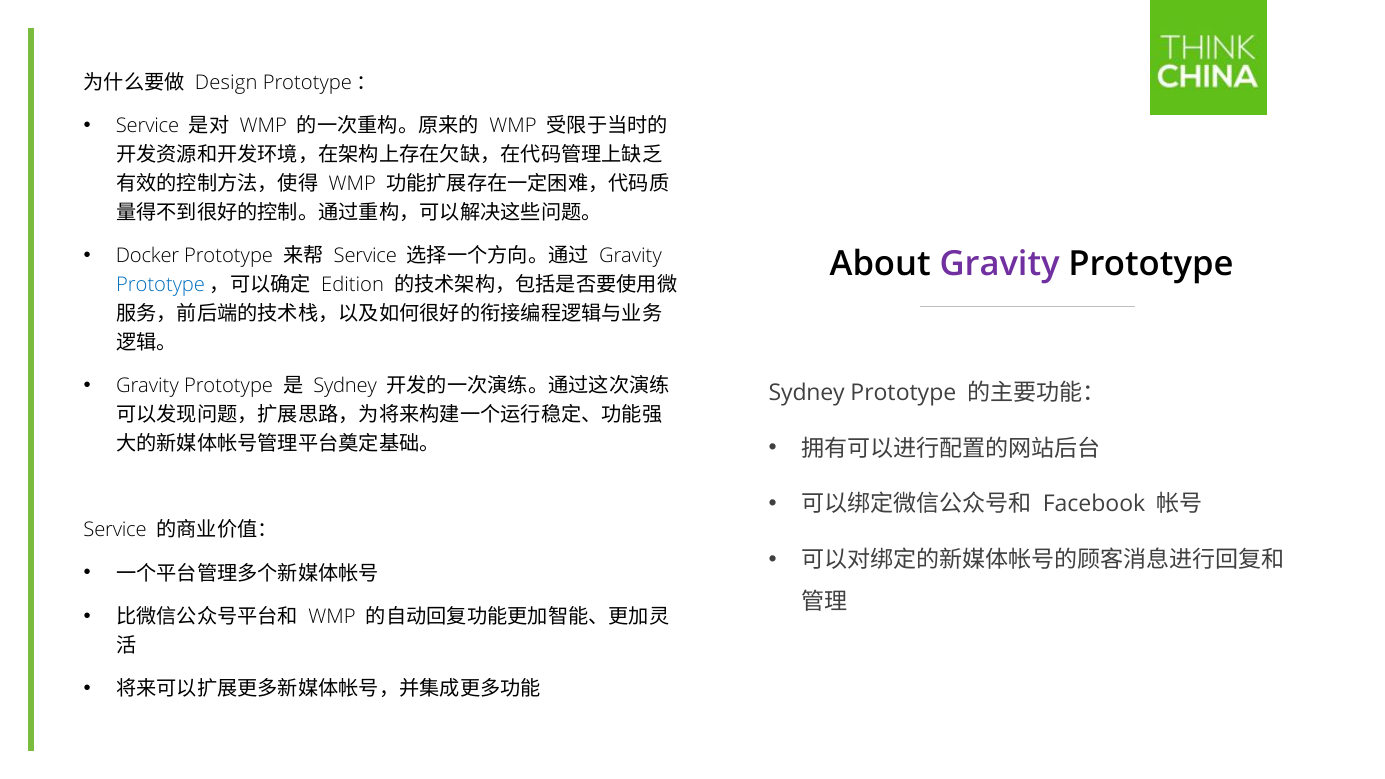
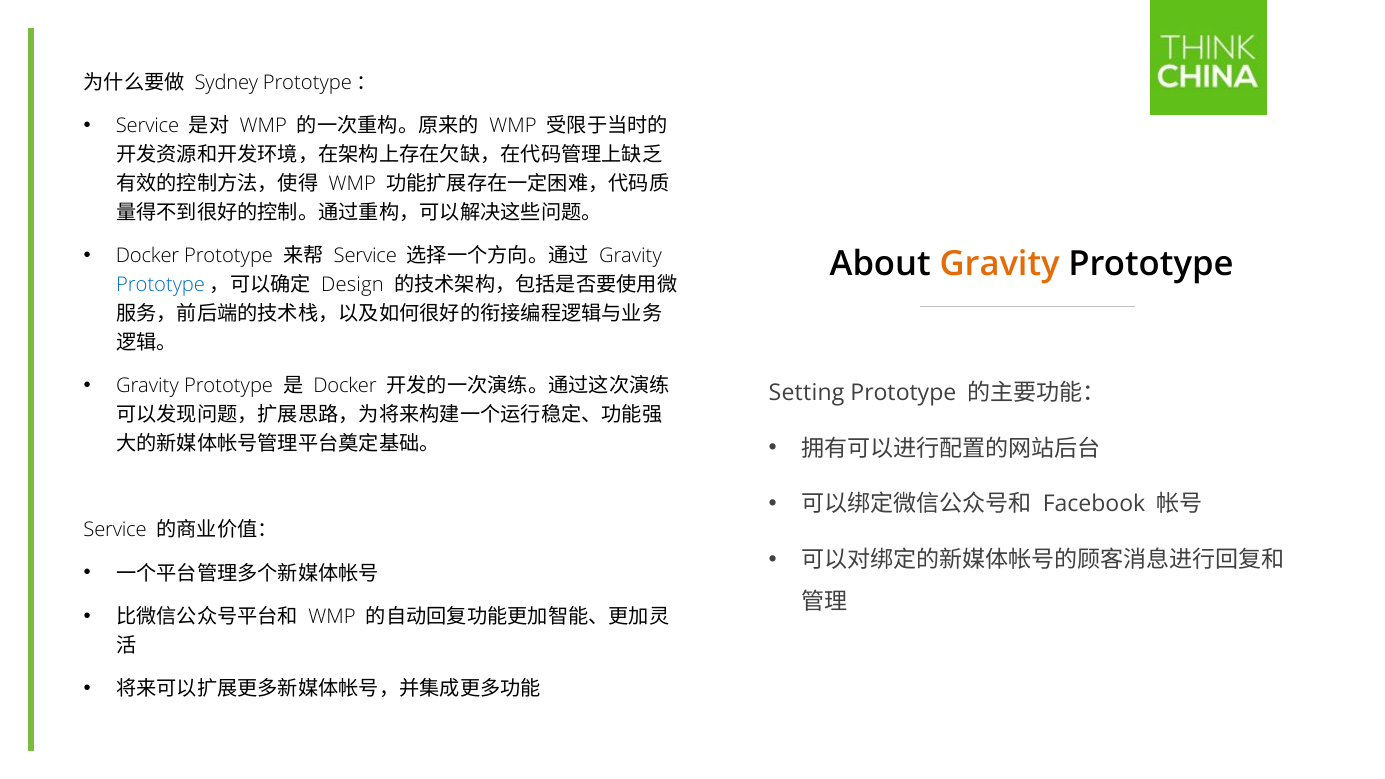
Design: Design -> Sydney (226, 83)
Gravity colour: purple -> orange (1000, 264)
Edition: Edition -> Design (353, 285)
Sydney: Sydney -> Docker (345, 386)
Sydney: Sydney -> Setting (807, 393)
